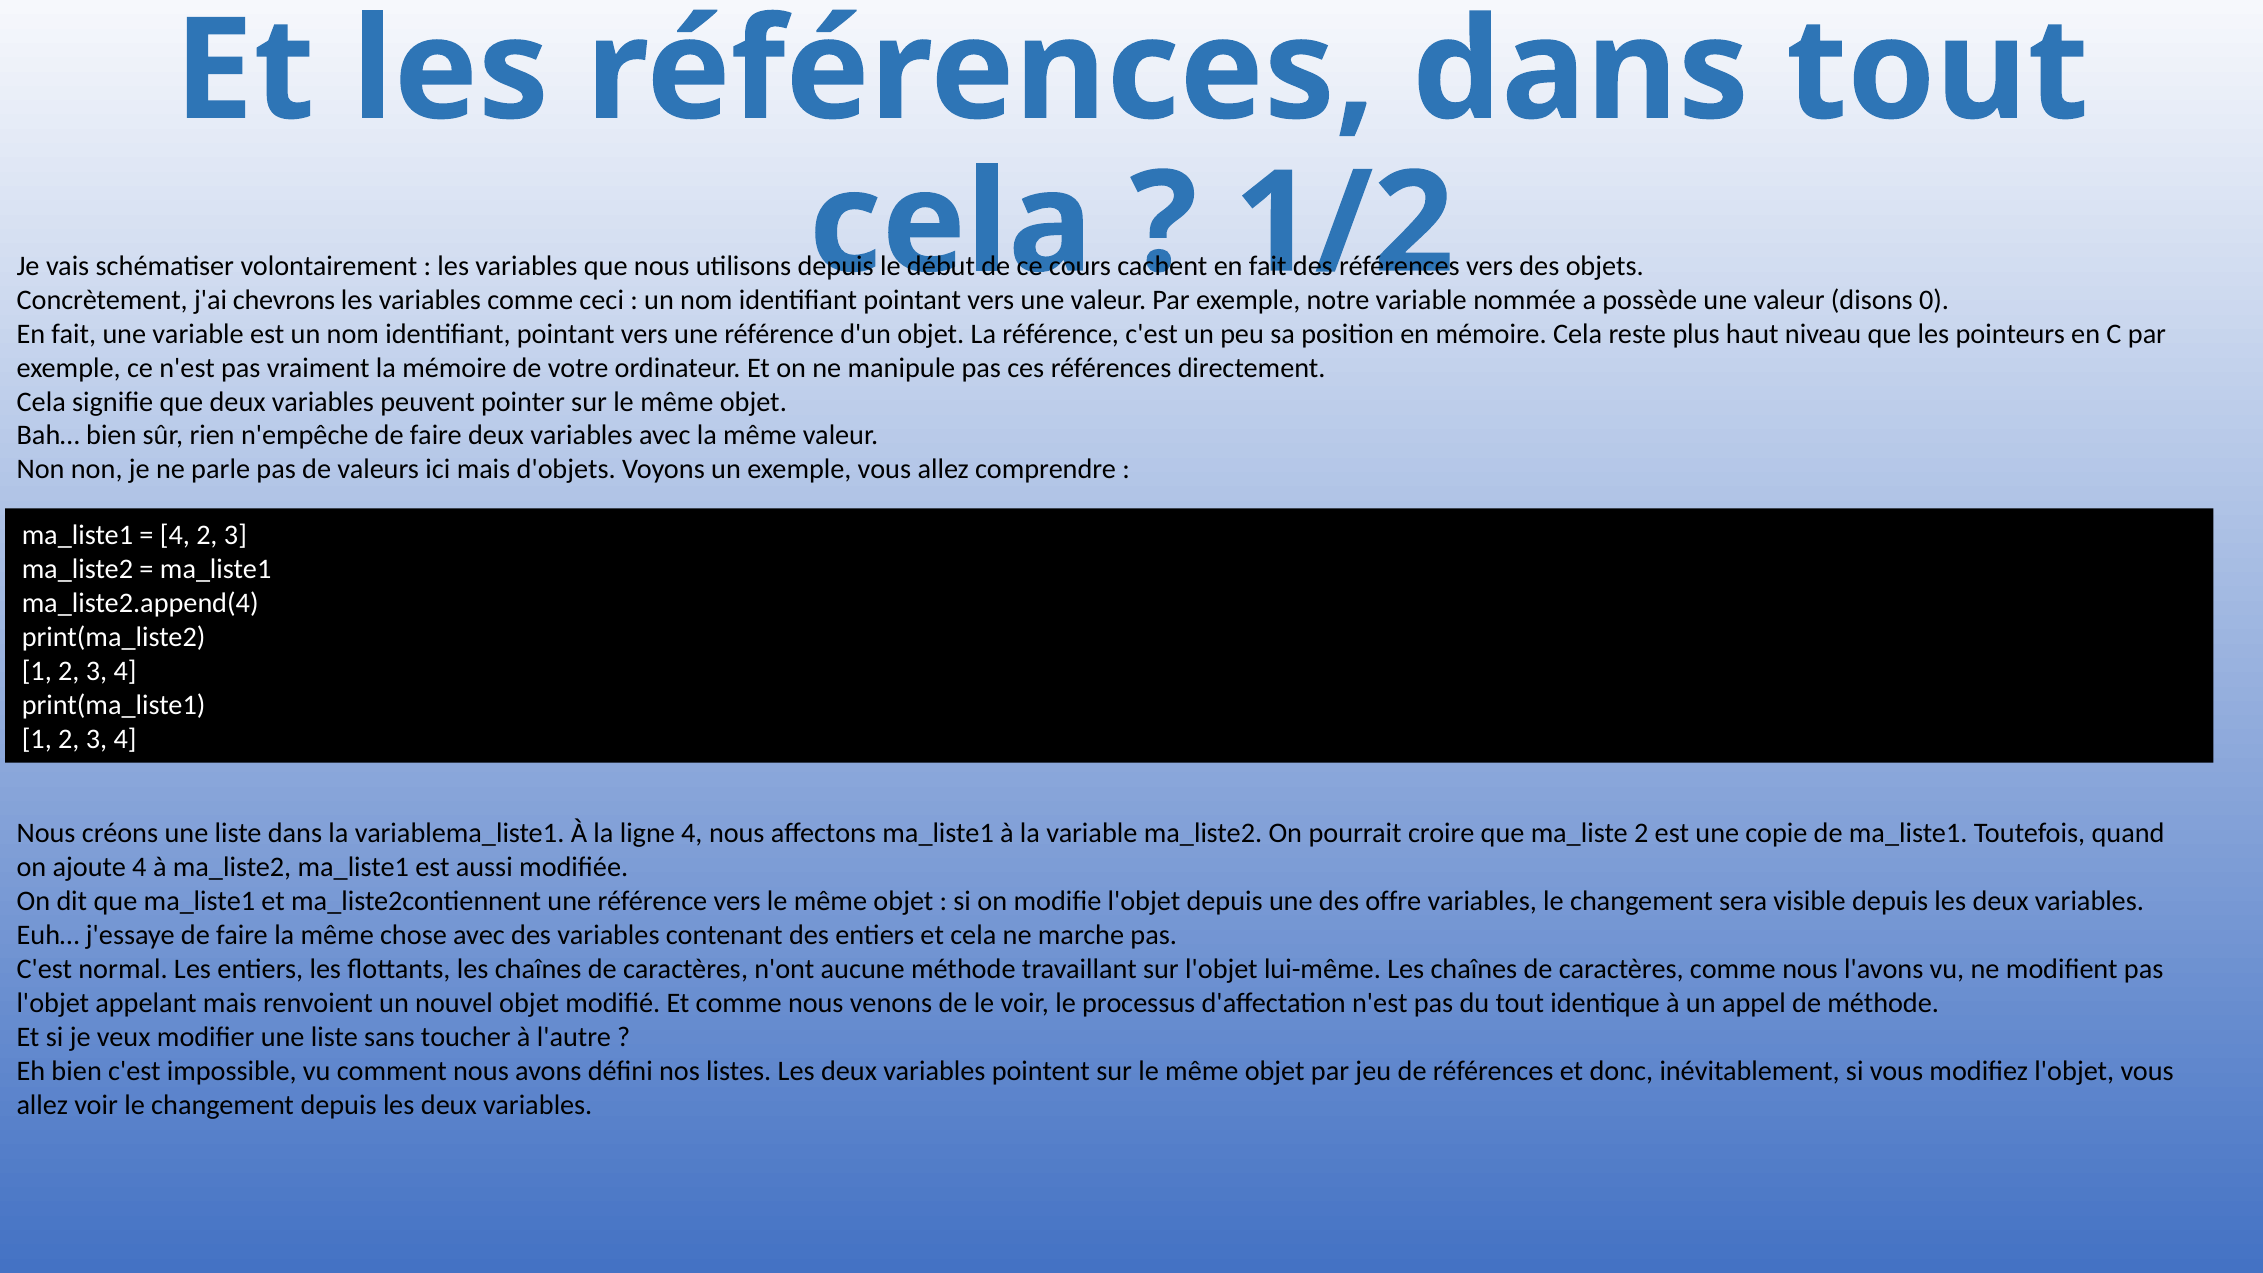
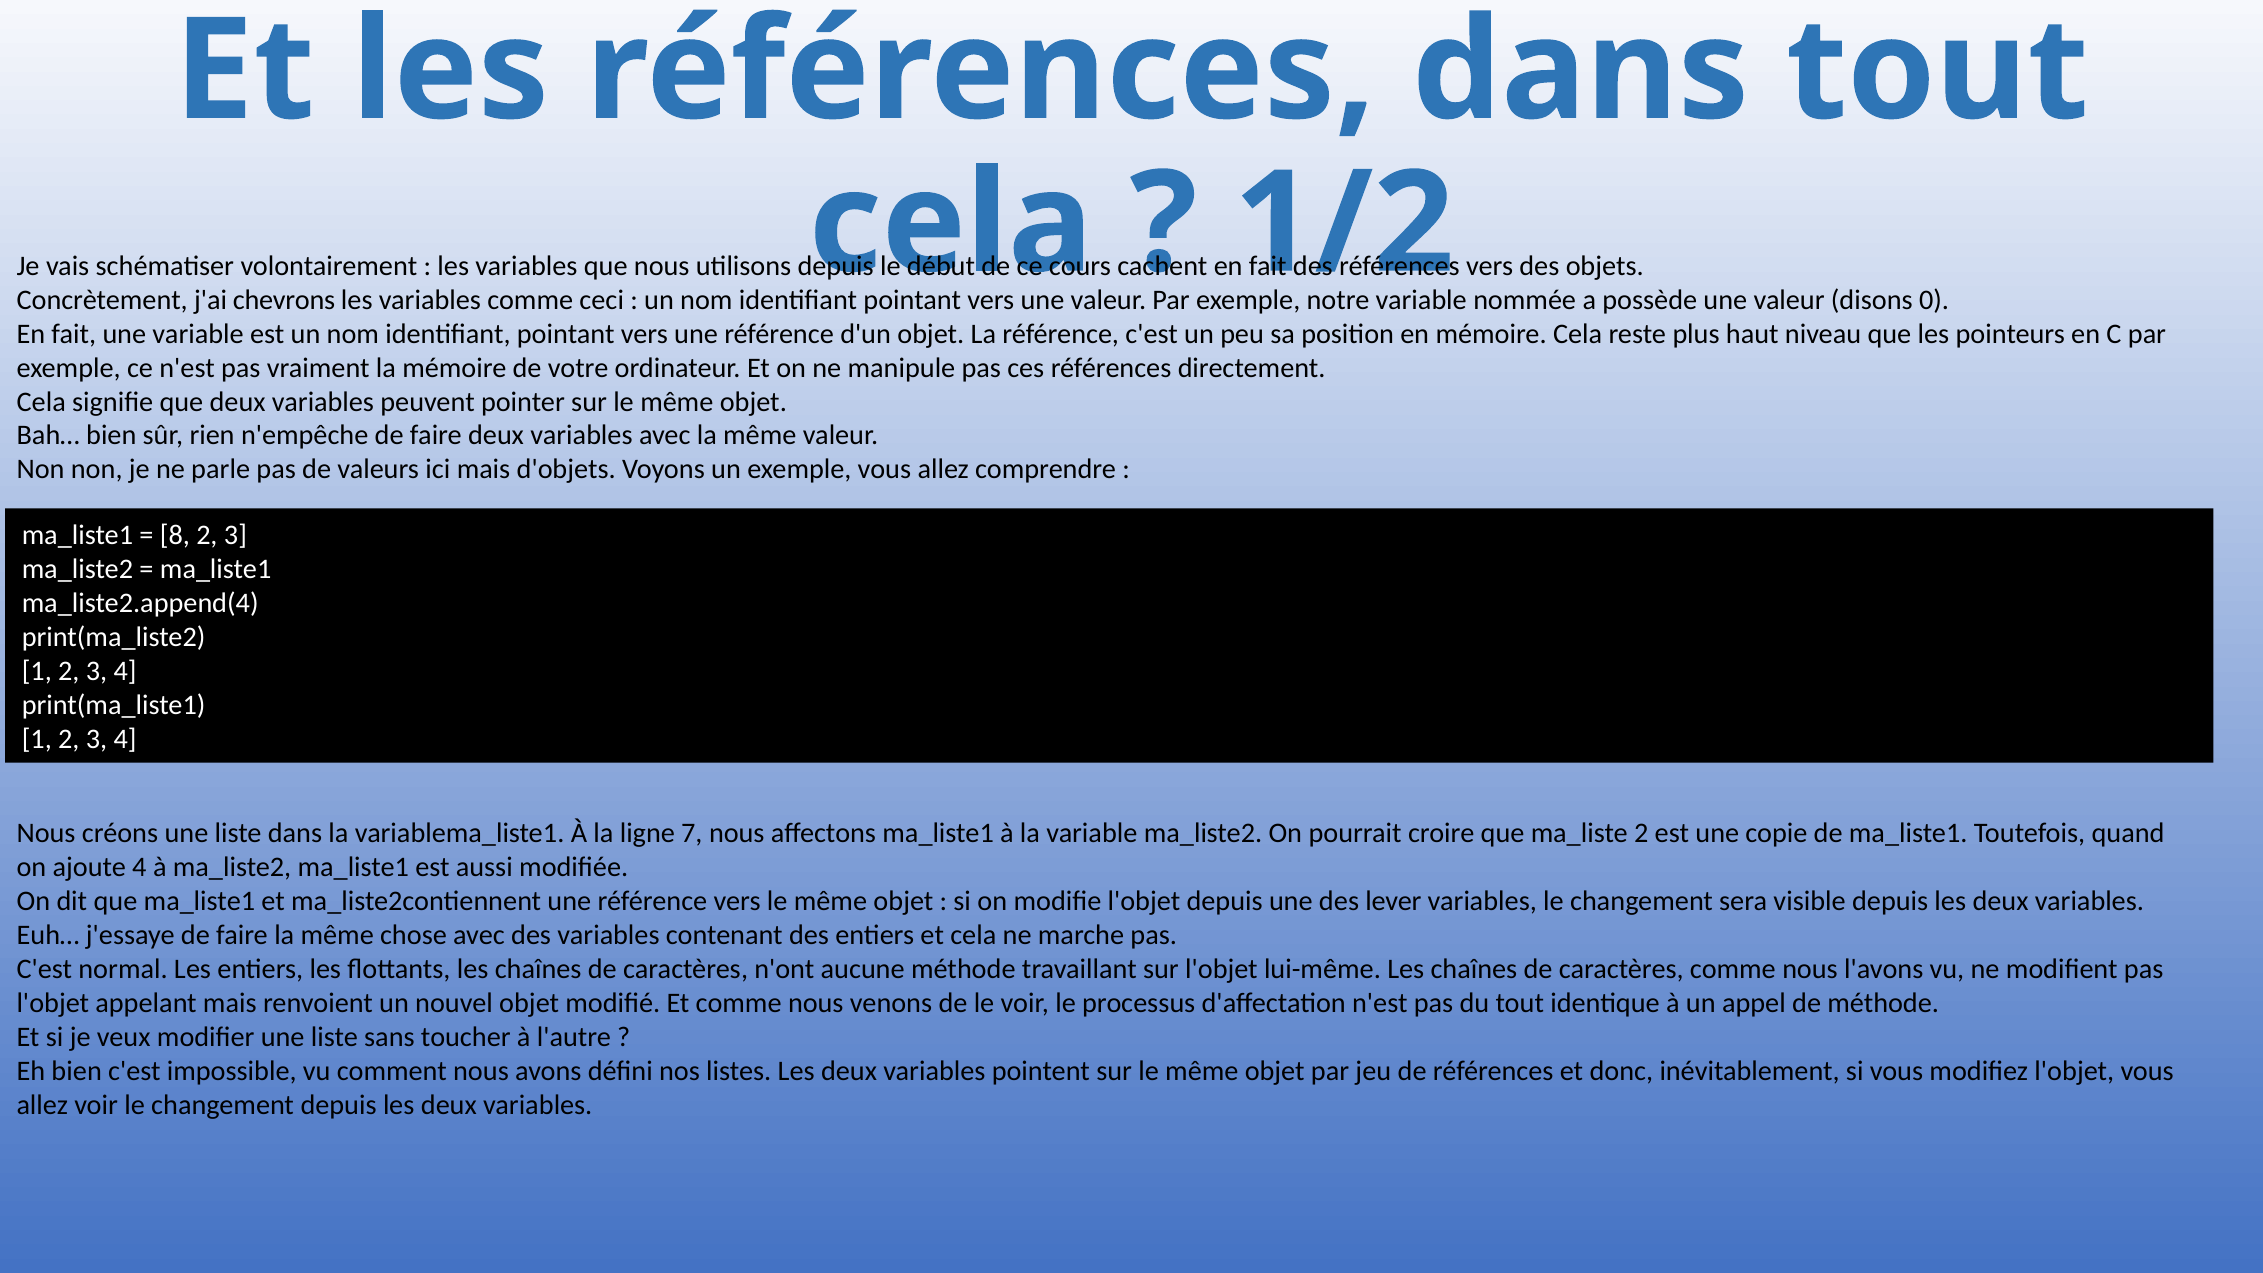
4: 4 -> 8 (175, 536)
ligne 4: 4 -> 7 (692, 833)
offre: offre -> lever (1393, 901)
